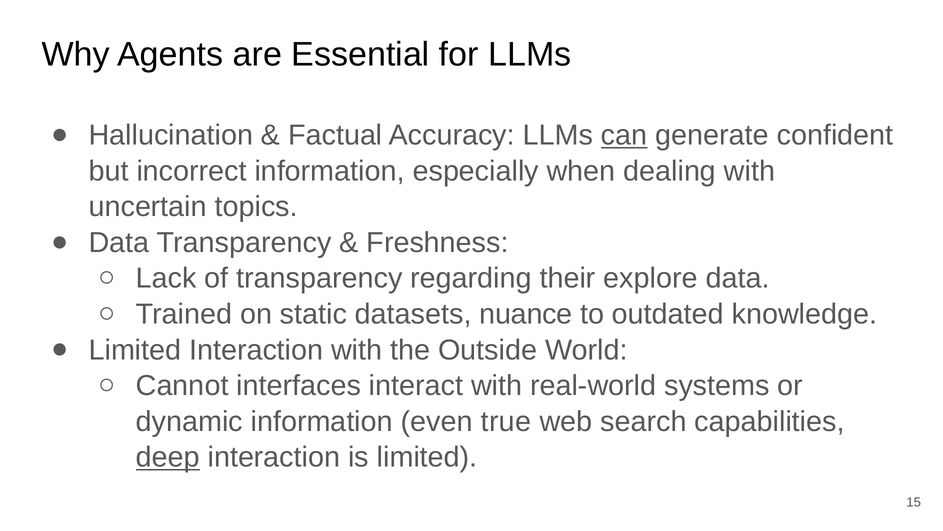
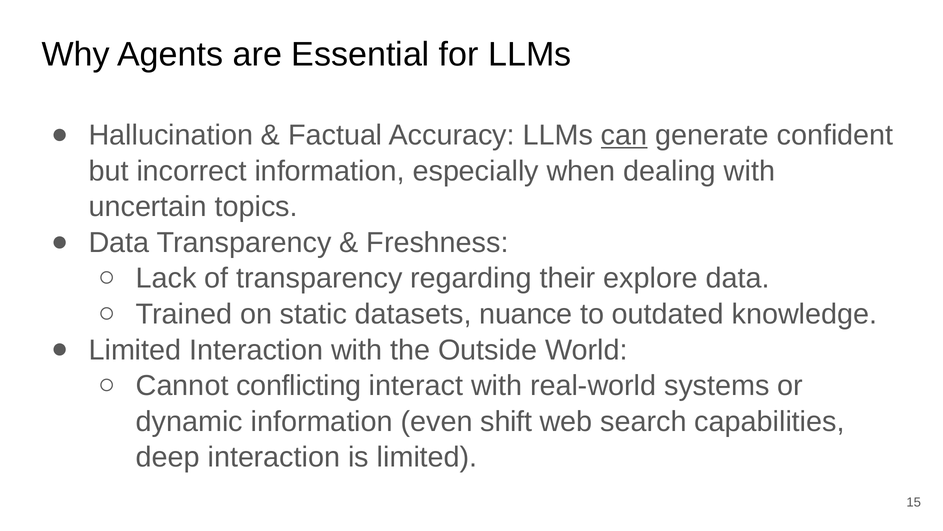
interfaces: interfaces -> conflicting (299, 385)
true: true -> shift (506, 421)
deep underline: present -> none (168, 457)
